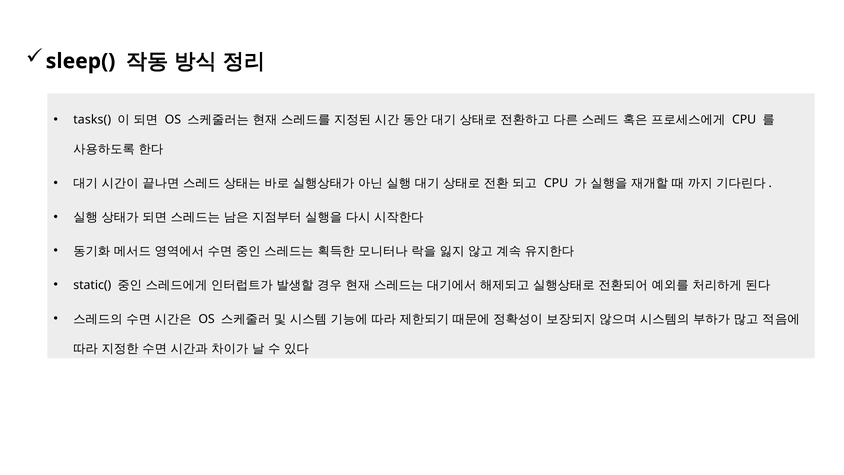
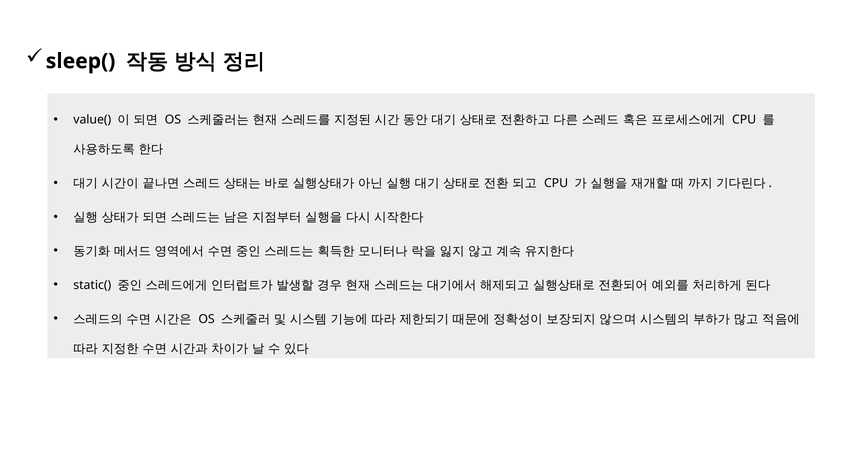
tasks(: tasks( -> value( (92, 120)
